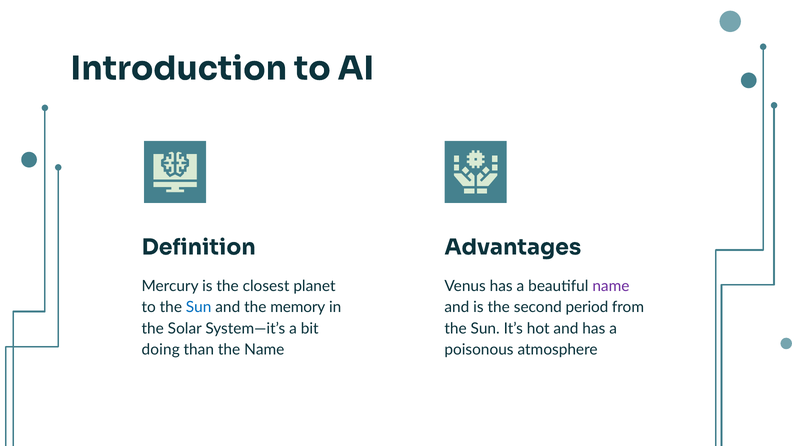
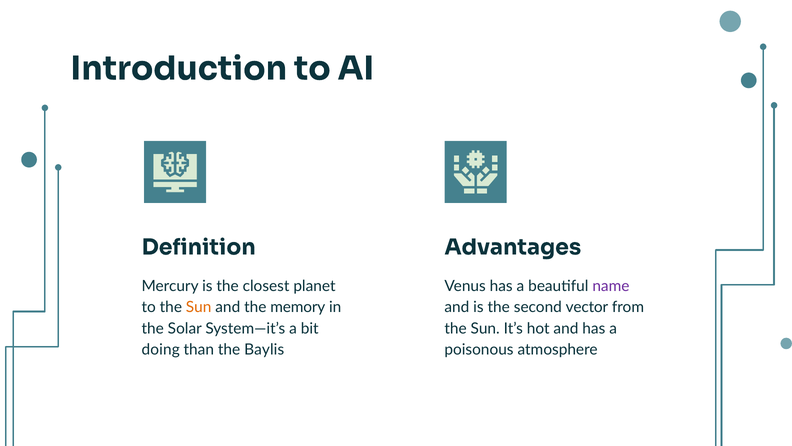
Sun colour: blue -> orange (199, 307)
period: period -> vector (587, 307)
the Name: Name -> Baylis (264, 349)
